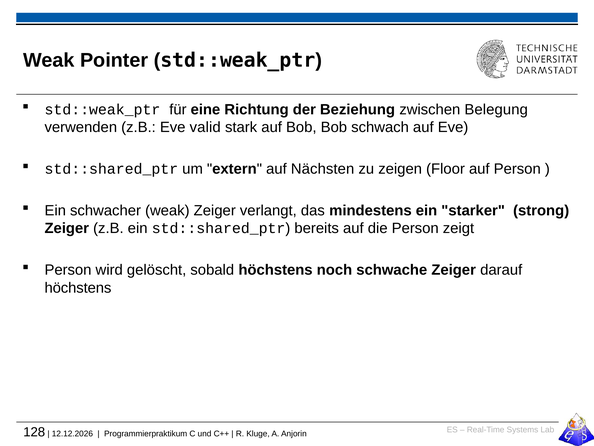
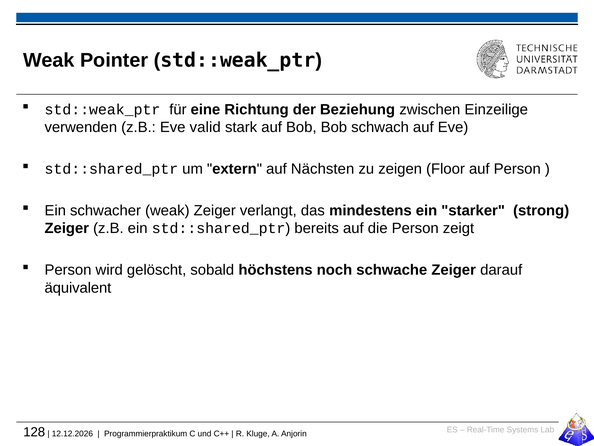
Belegung: Belegung -> Einzeilige (496, 109)
höchstens: höchstens -> äquivalent (78, 288)
